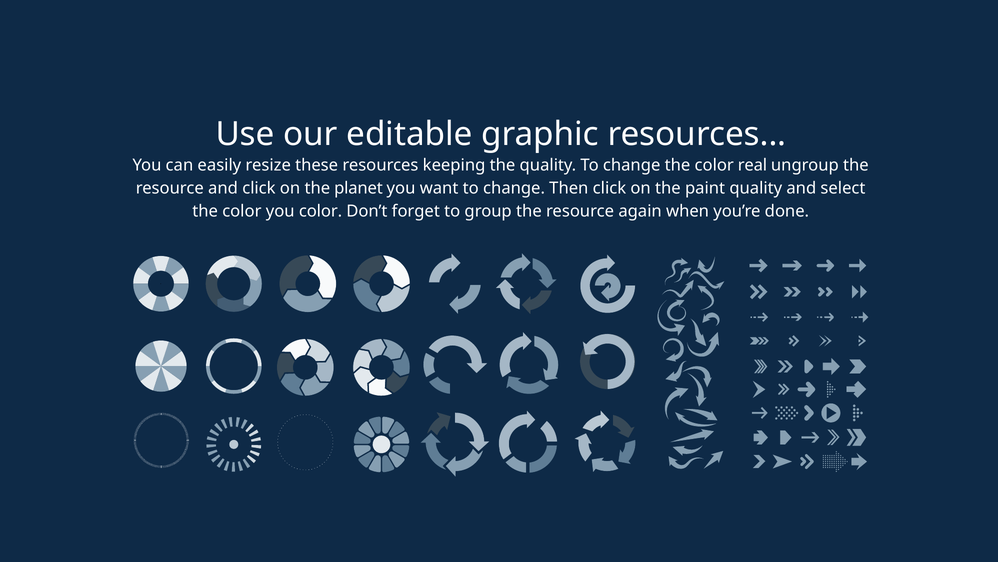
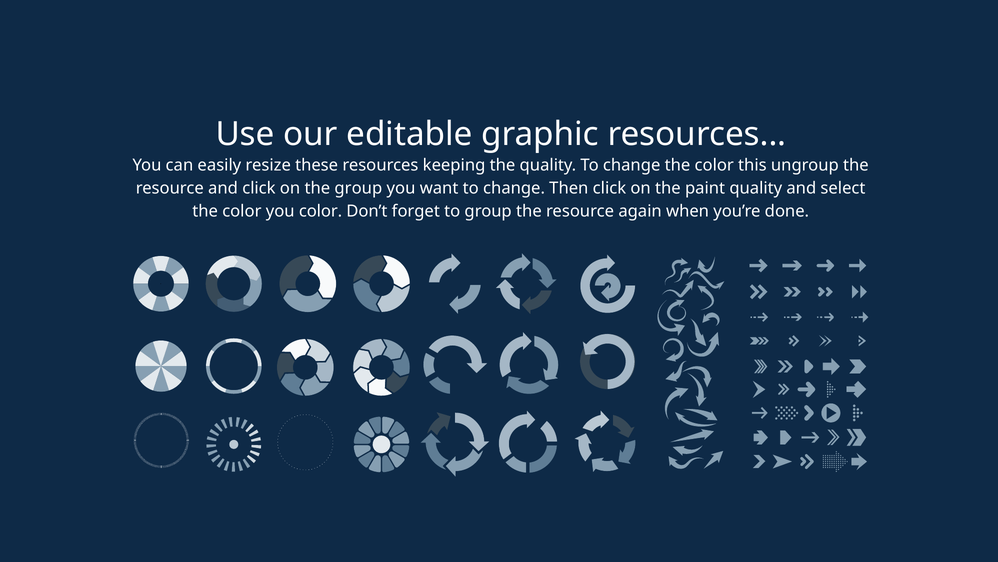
real: real -> this (752, 165)
the planet: planet -> group (358, 188)
